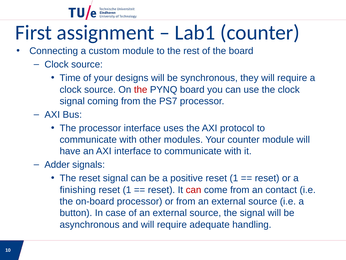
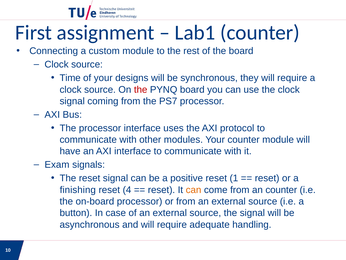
Adder: Adder -> Exam (57, 164)
1: 1 -> 4 (127, 189)
can colour: red -> orange (194, 189)
an contact: contact -> counter (281, 189)
